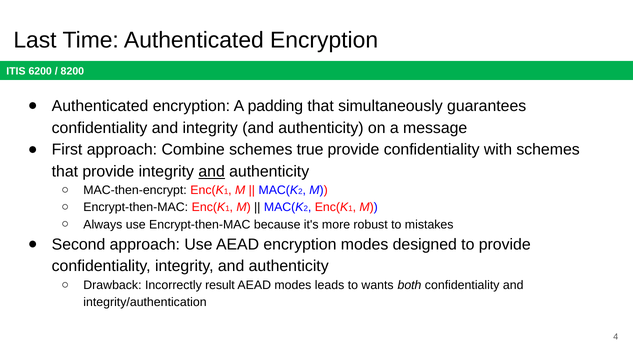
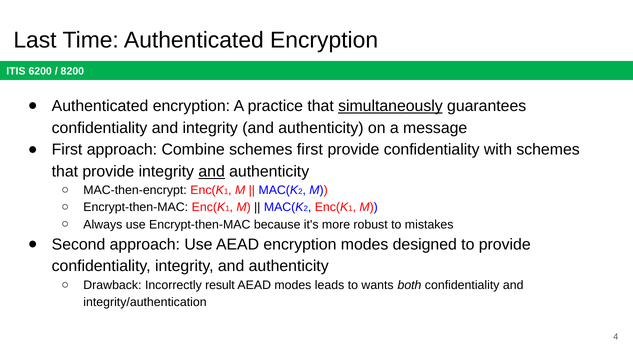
padding: padding -> practice (275, 106)
simultaneously underline: none -> present (390, 106)
schemes true: true -> first (310, 150)
